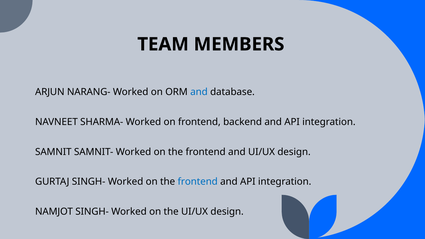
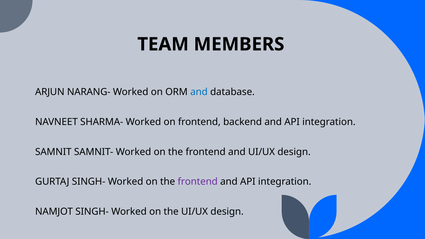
frontend colour: blue -> purple (198, 182)
